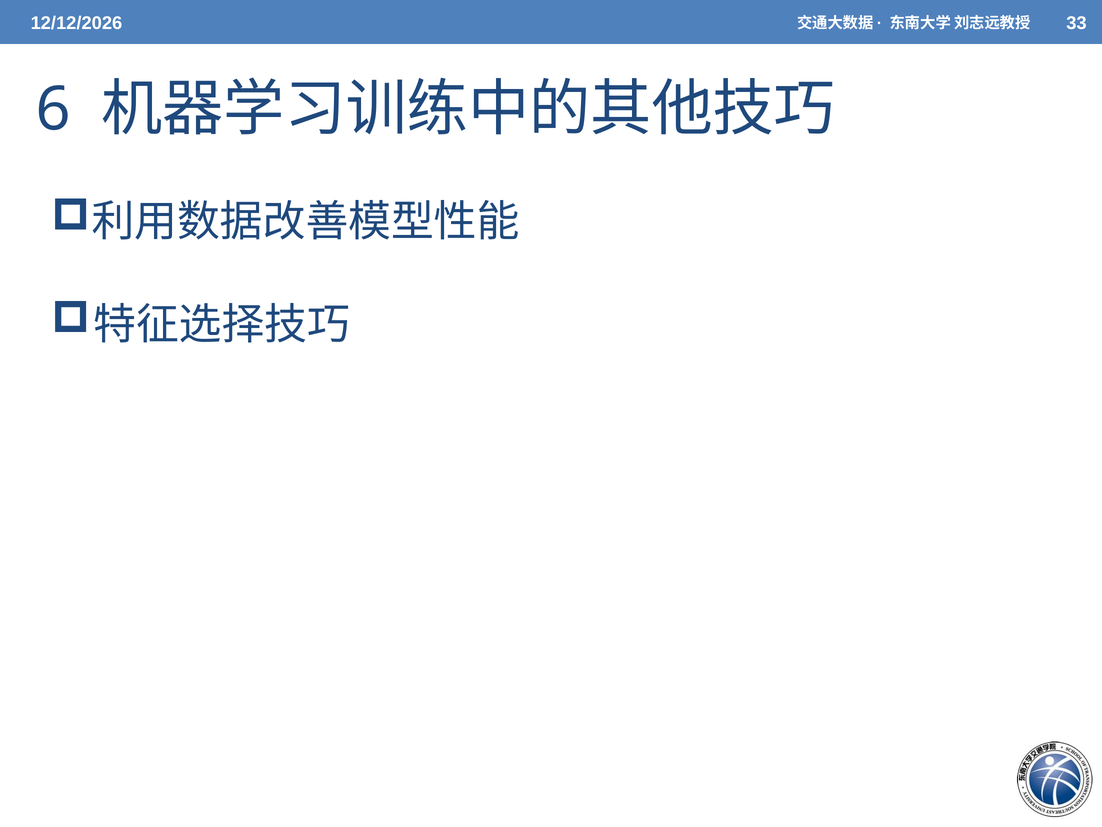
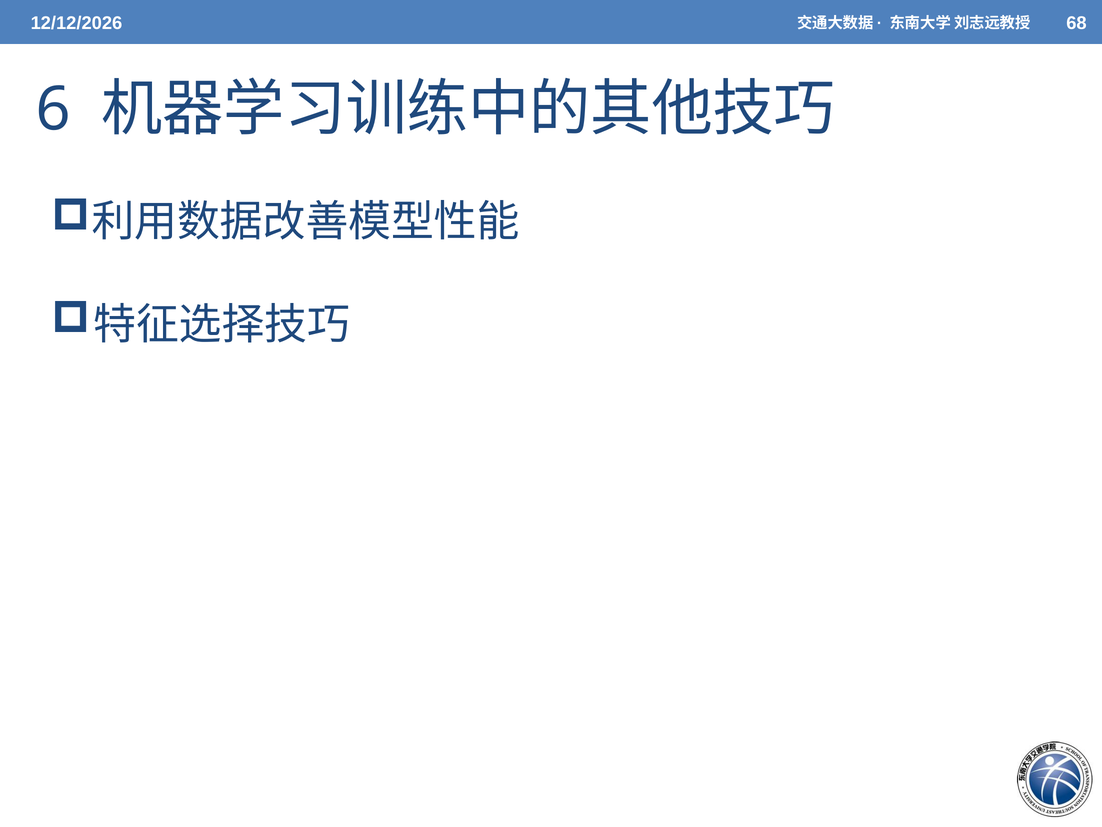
33: 33 -> 68 (1076, 23)
